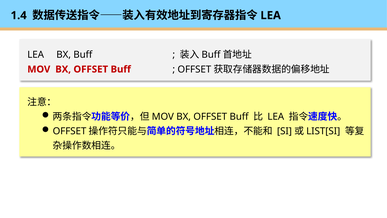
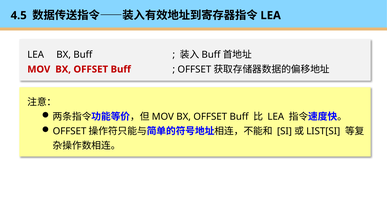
1.4: 1.4 -> 4.5 (19, 15)
